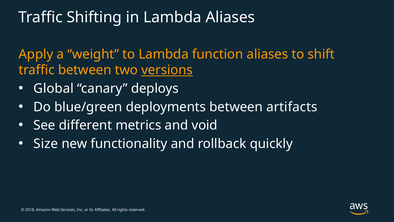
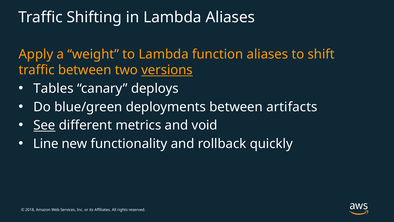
Global: Global -> Tables (54, 88)
See underline: none -> present (44, 125)
Size: Size -> Line (46, 144)
